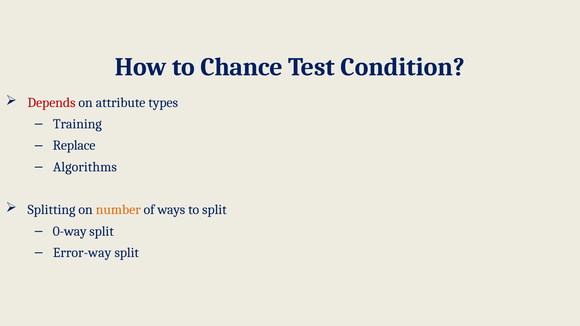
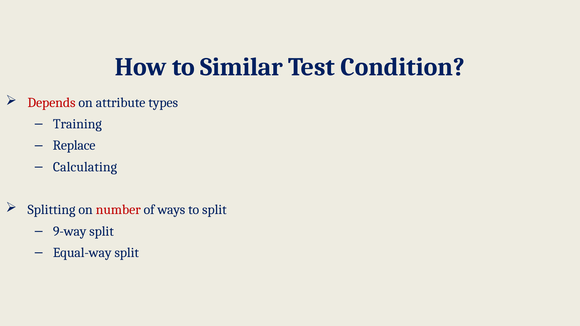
Chance: Chance -> Similar (242, 67)
Algorithms: Algorithms -> Calculating (85, 167)
number colour: orange -> red (118, 210)
0-way: 0-way -> 9-way (70, 231)
Error-way: Error-way -> Equal-way (82, 253)
